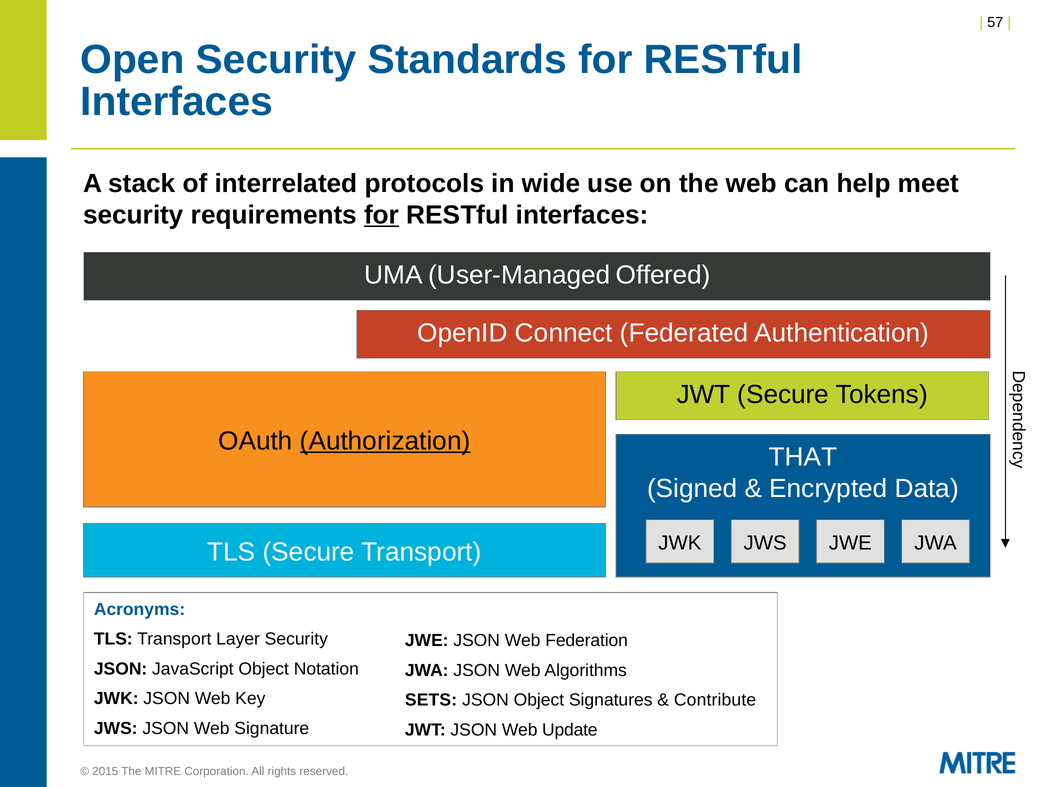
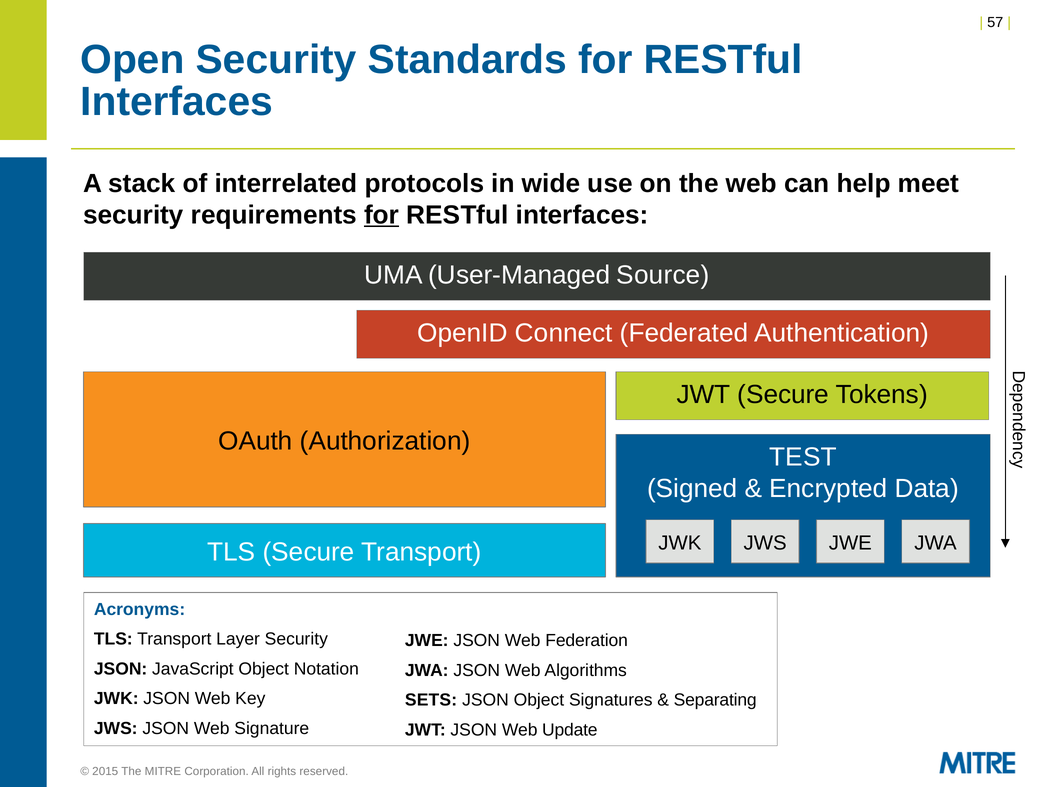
Offered: Offered -> Source (663, 275)
Authorization underline: present -> none (385, 441)
THAT: THAT -> TEST (803, 457)
Contribute: Contribute -> Separating (715, 701)
